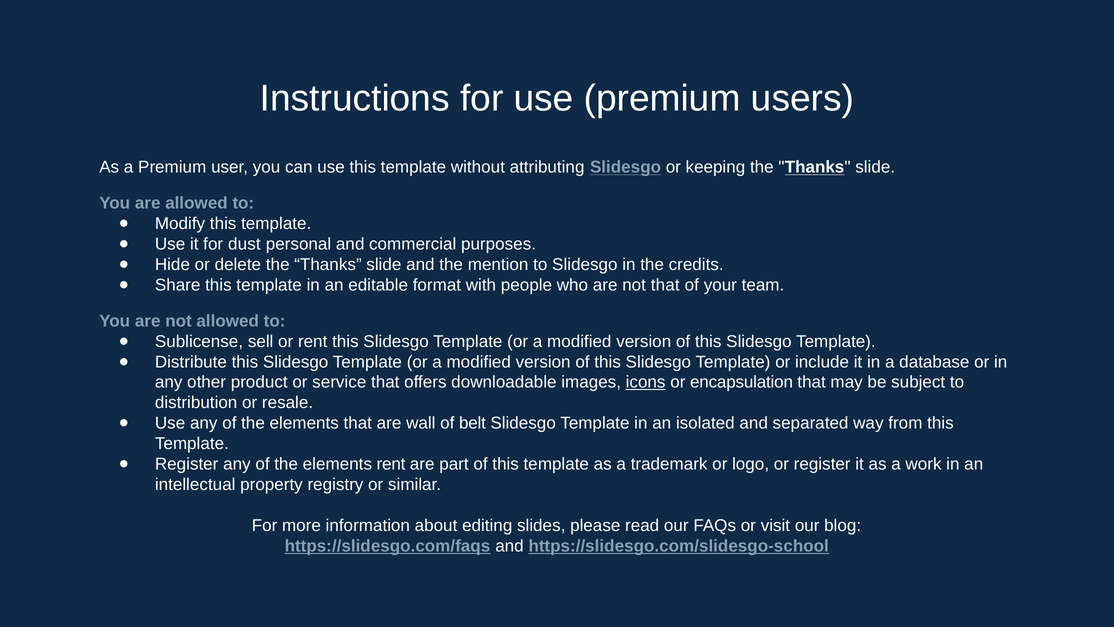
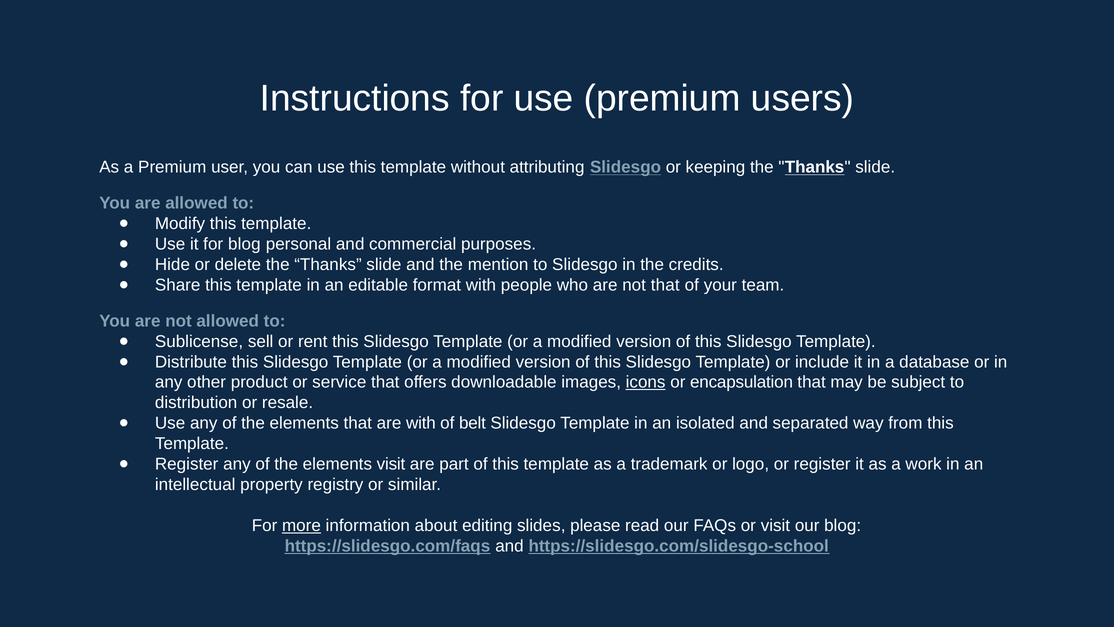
for dust: dust -> blog (244, 244)
are wall: wall -> with (421, 423)
elements rent: rent -> visit (391, 464)
more underline: none -> present (301, 525)
